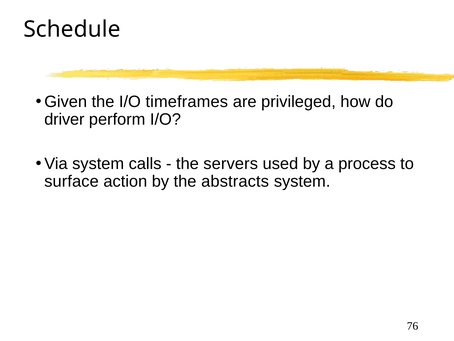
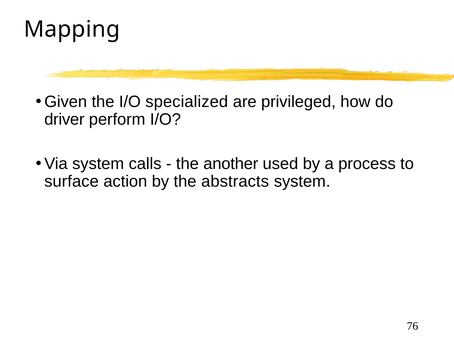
Schedule: Schedule -> Mapping (72, 29)
timeframes: timeframes -> specialized (187, 102)
servers: servers -> another (231, 164)
